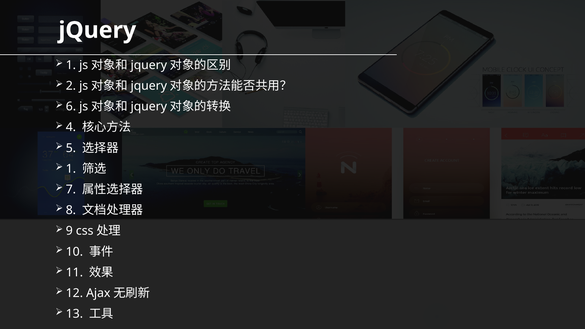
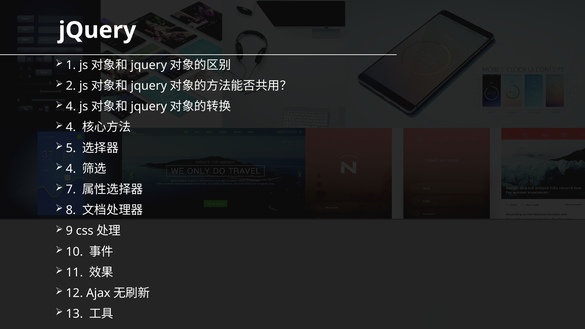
6: 6 -> 4 (71, 107)
1: 1 -> 4 (71, 169)
